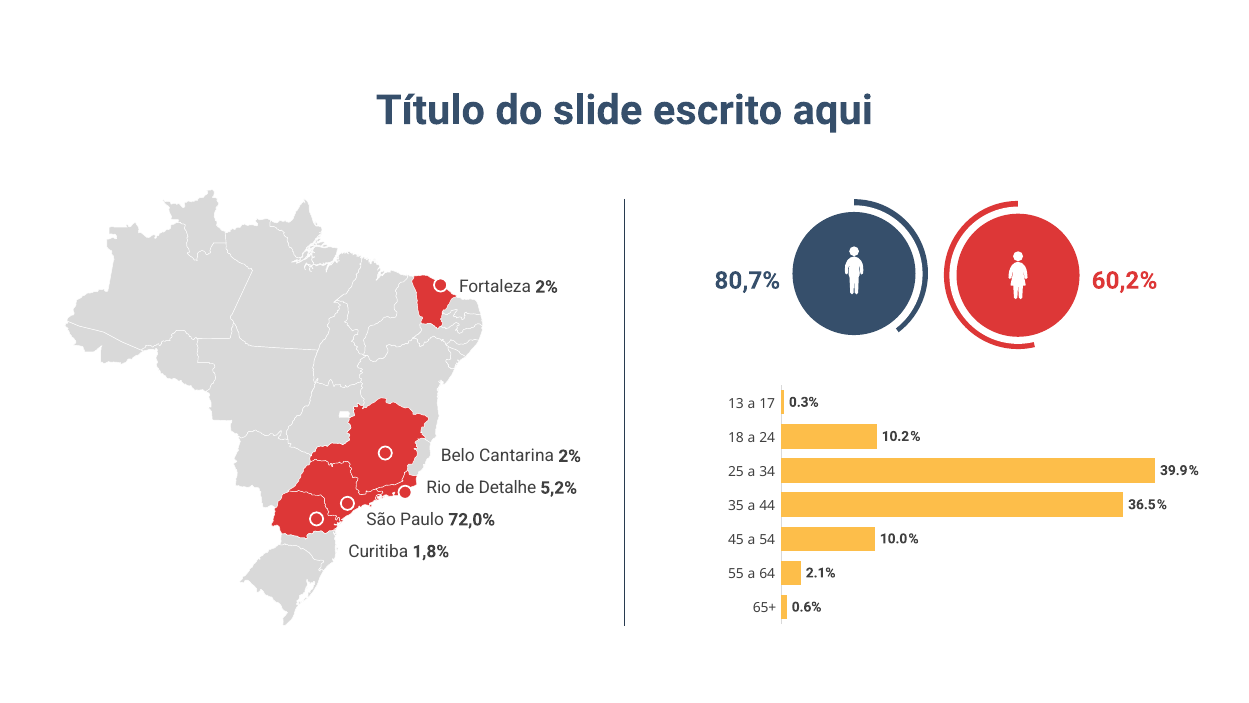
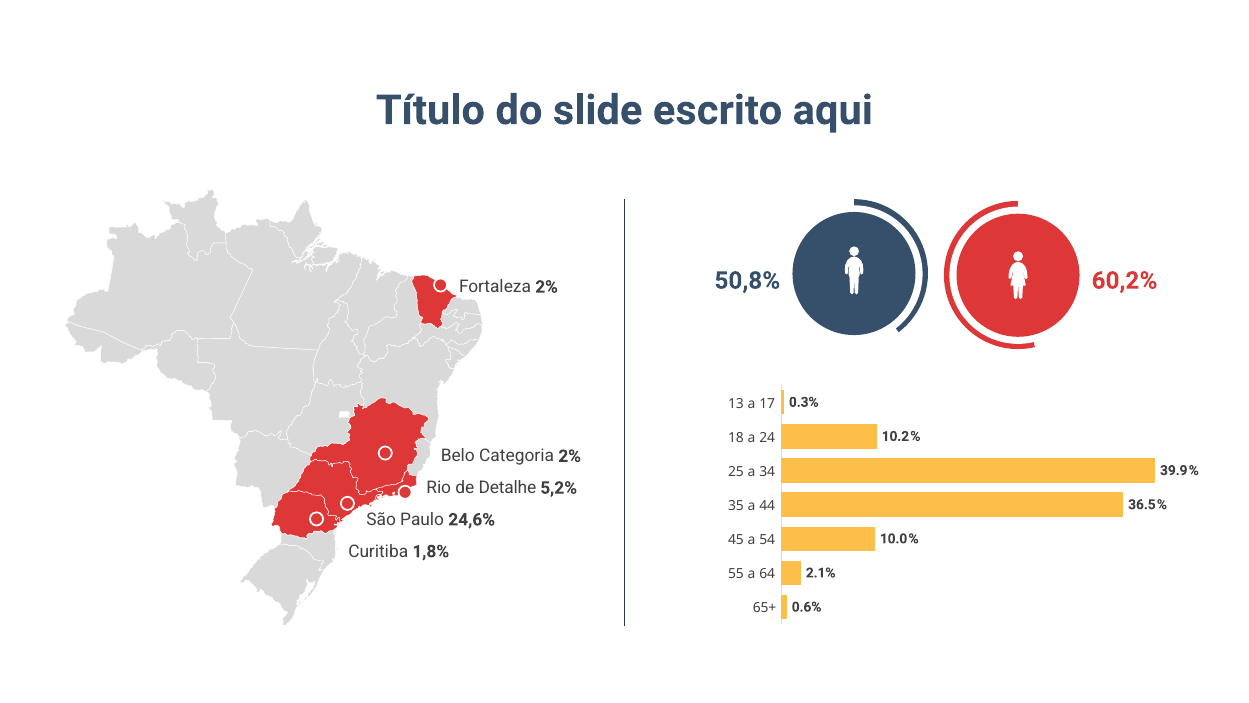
80,7%: 80,7% -> 50,8% (747, 280)
Cantarina: Cantarina -> Categoria (517, 456)
72,0%: 72,0% -> 24,6% (472, 519)
